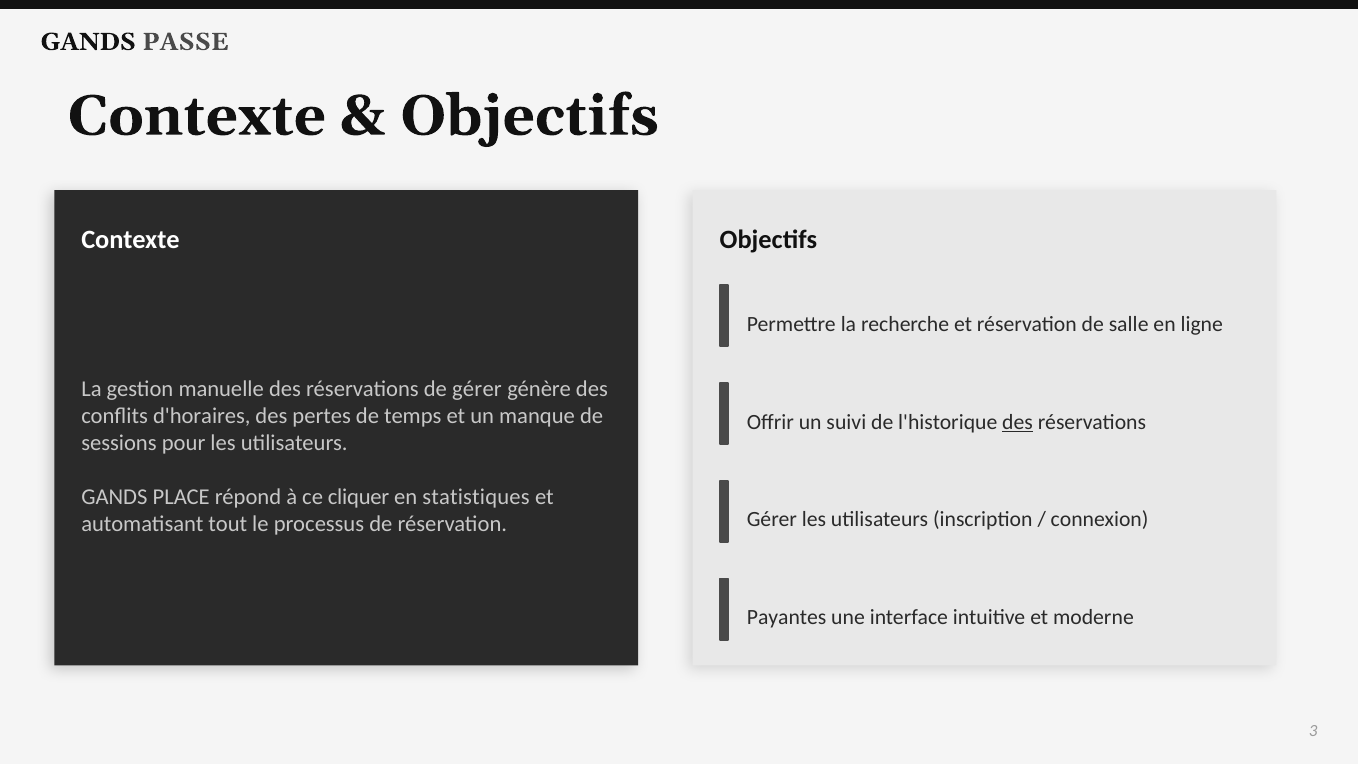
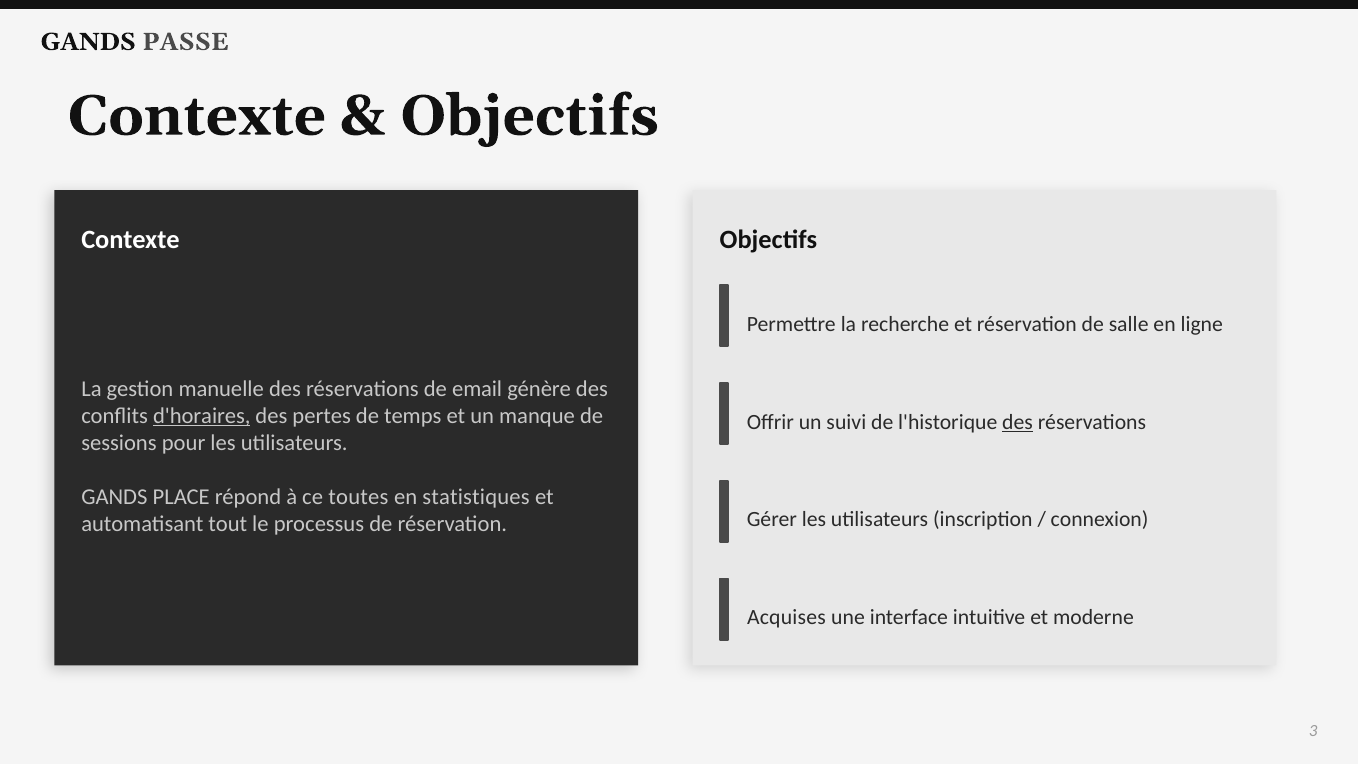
de gérer: gérer -> email (477, 389)
d'horaires underline: none -> present (202, 416)
cliquer: cliquer -> toutes (358, 497)
Payantes: Payantes -> Acquises (786, 617)
